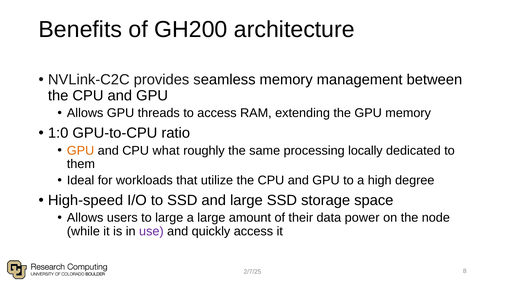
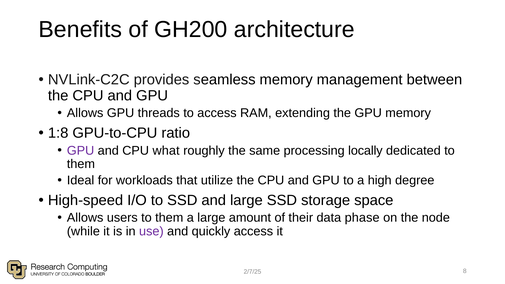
1:0: 1:0 -> 1:8 (58, 133)
GPU colour: orange -> purple (81, 151)
users to large: large -> them (169, 218)
power: power -> phase (362, 218)
